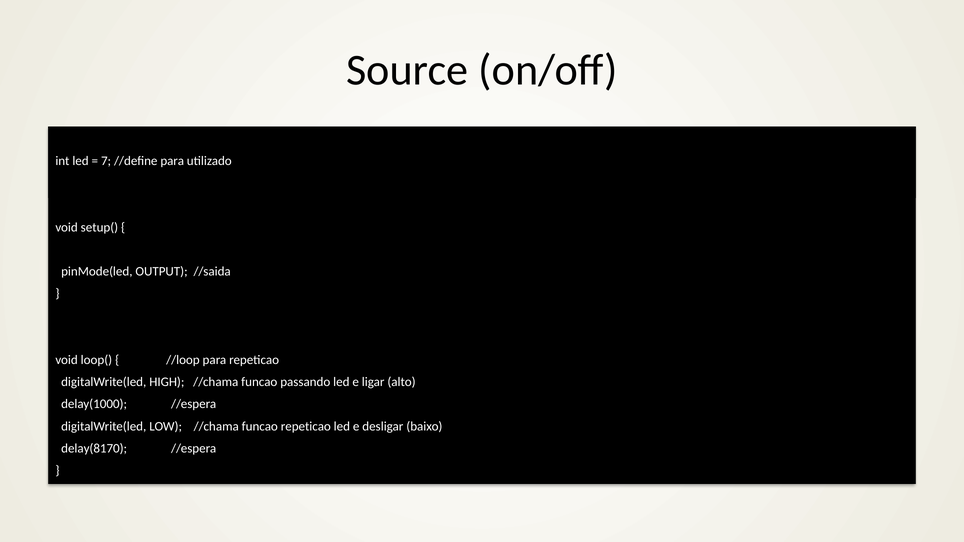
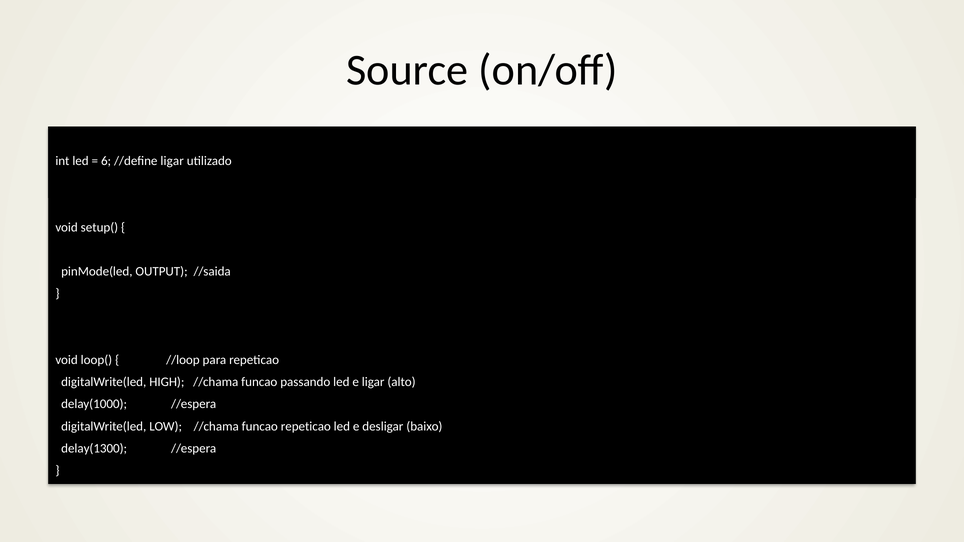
7: 7 -> 6 (106, 161)
//define para: para -> ligar (172, 161)
delay(8170: delay(8170 -> delay(1300 (94, 449)
